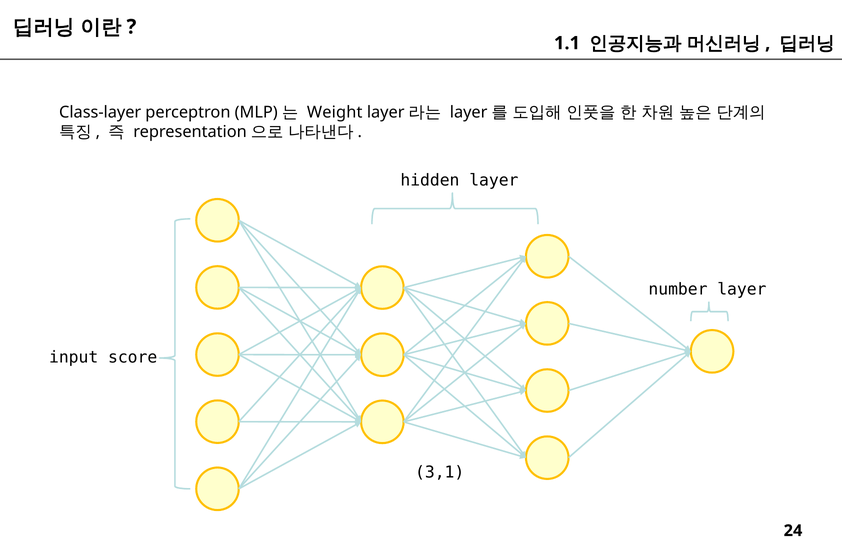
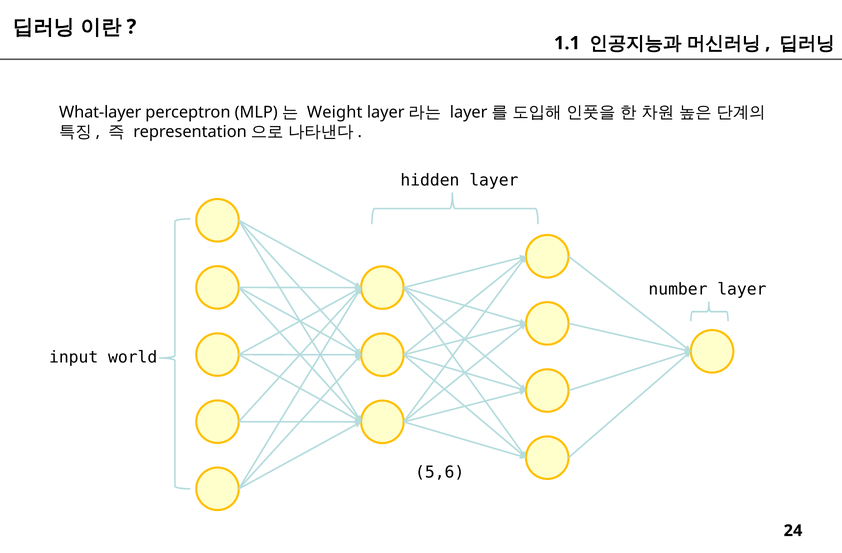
Class-layer: Class-layer -> What-layer (100, 112)
score: score -> world (133, 357)
3,1: 3,1 -> 5,6 (440, 472)
